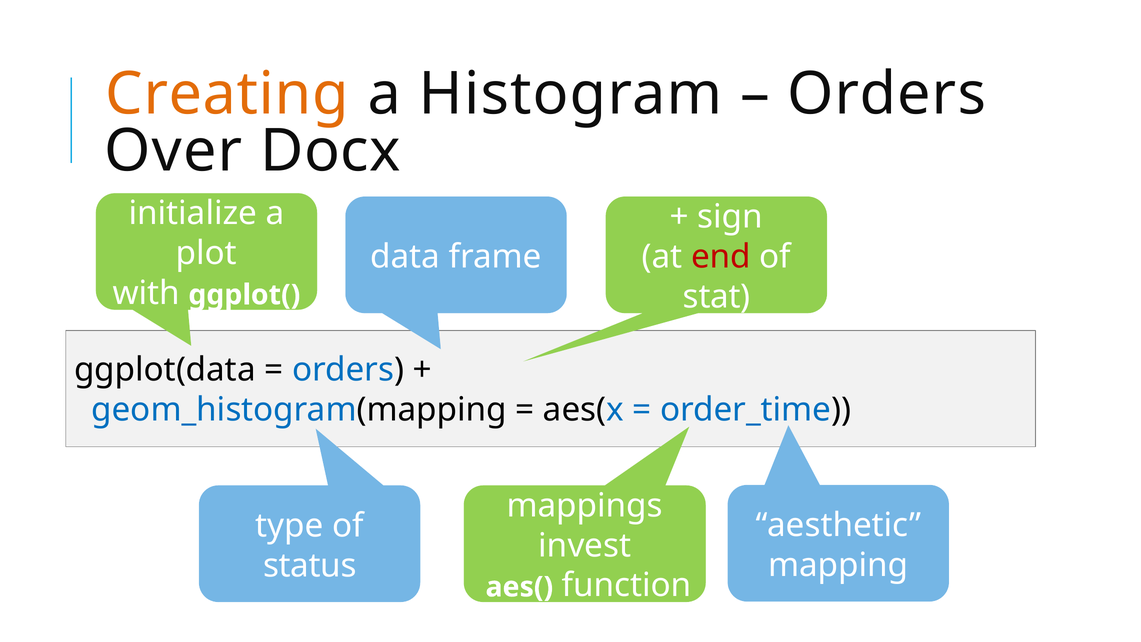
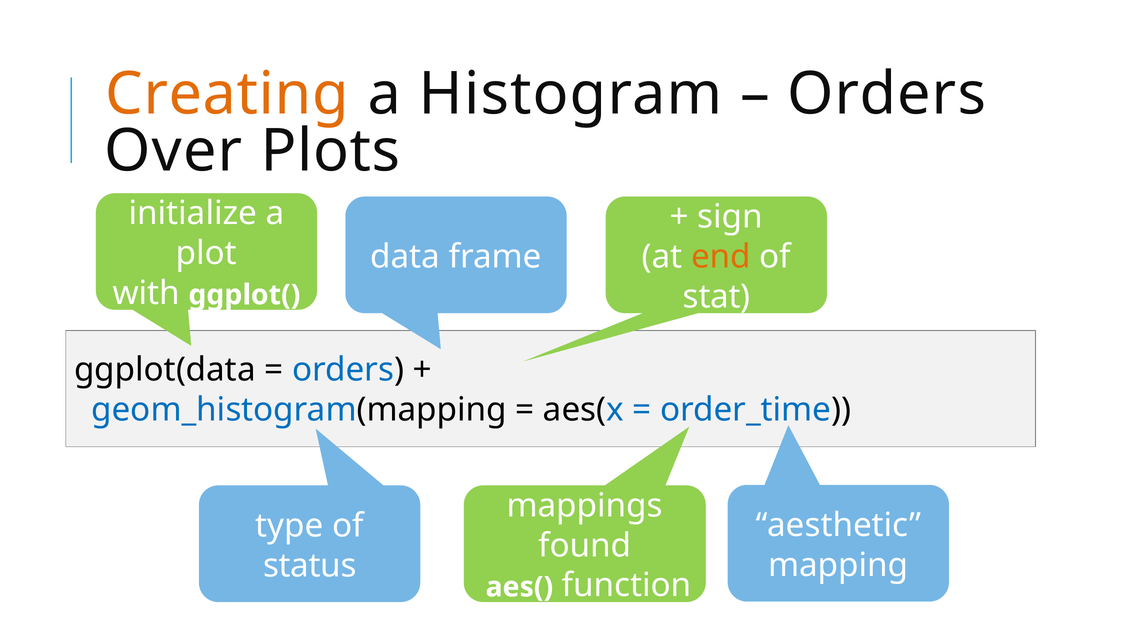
Docx: Docx -> Plots (330, 151)
end colour: red -> orange (721, 257)
invest: invest -> found (585, 545)
